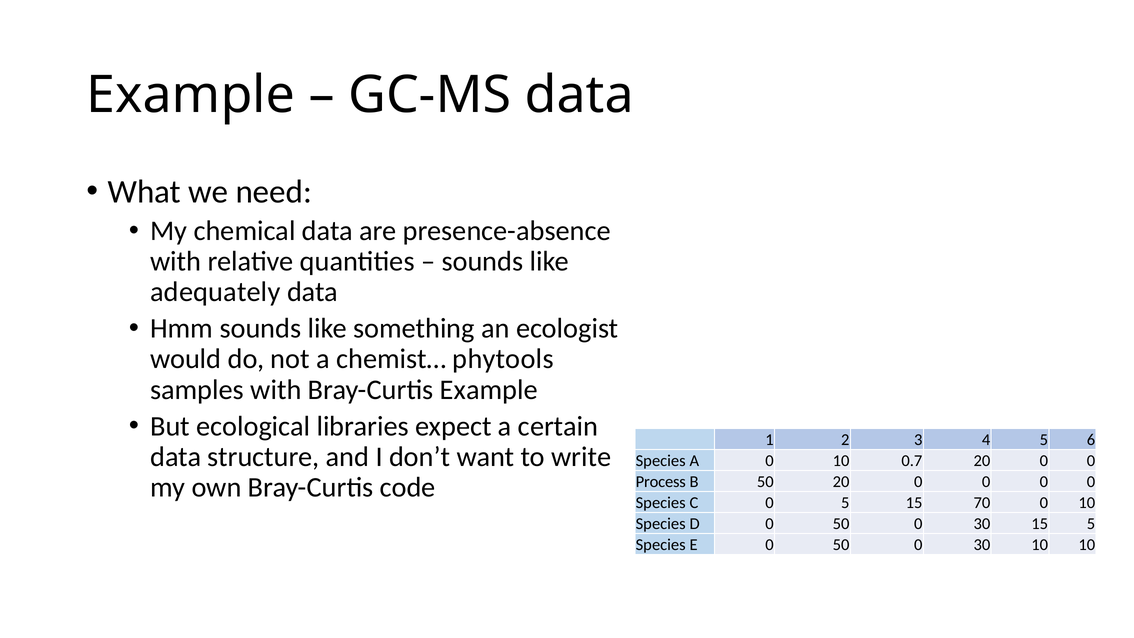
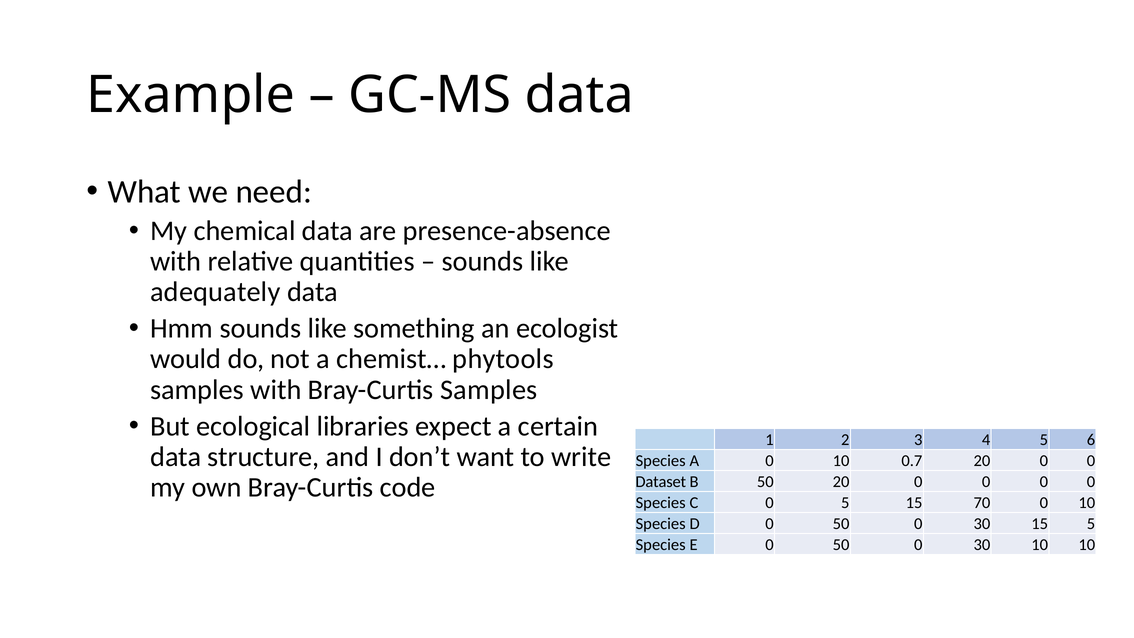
Bray-Curtis Example: Example -> Samples (489, 390)
Process: Process -> Dataset (661, 482)
